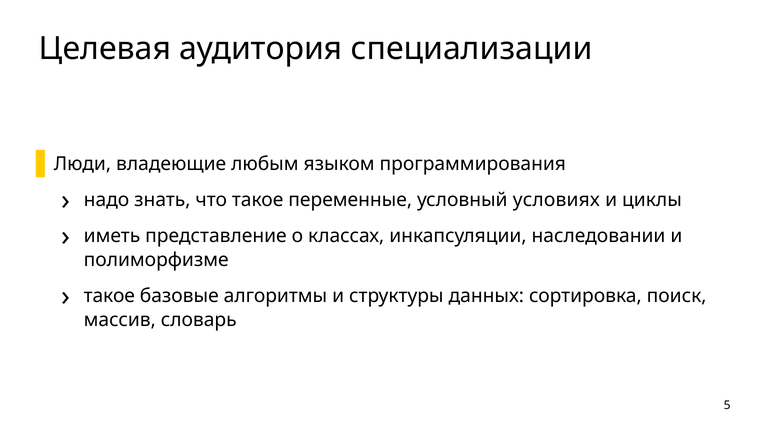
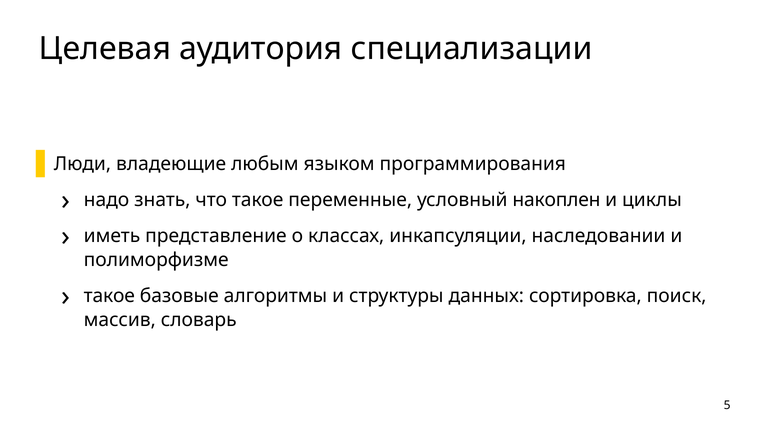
условиях: условиях -> накоплен (556, 200)
